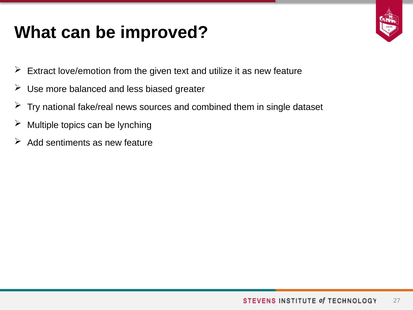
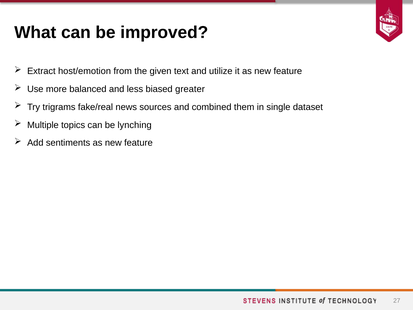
love/emotion: love/emotion -> host/emotion (85, 71)
national: national -> trigrams (59, 107)
